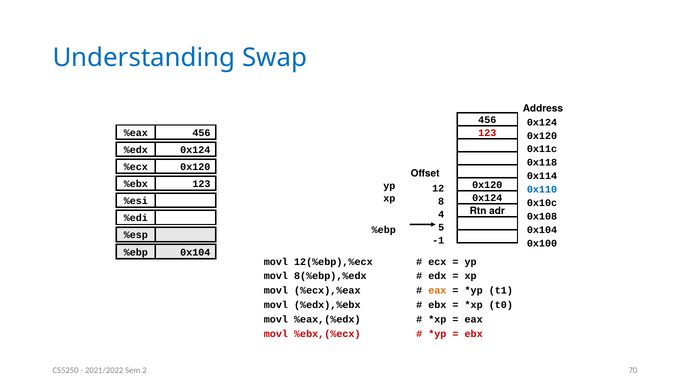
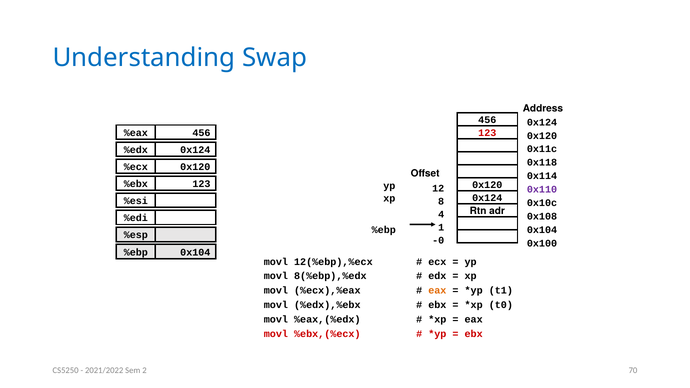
0x110 colour: blue -> purple (542, 190)
5: 5 -> 1 (441, 228)
-1: -1 -> -0 (438, 241)
